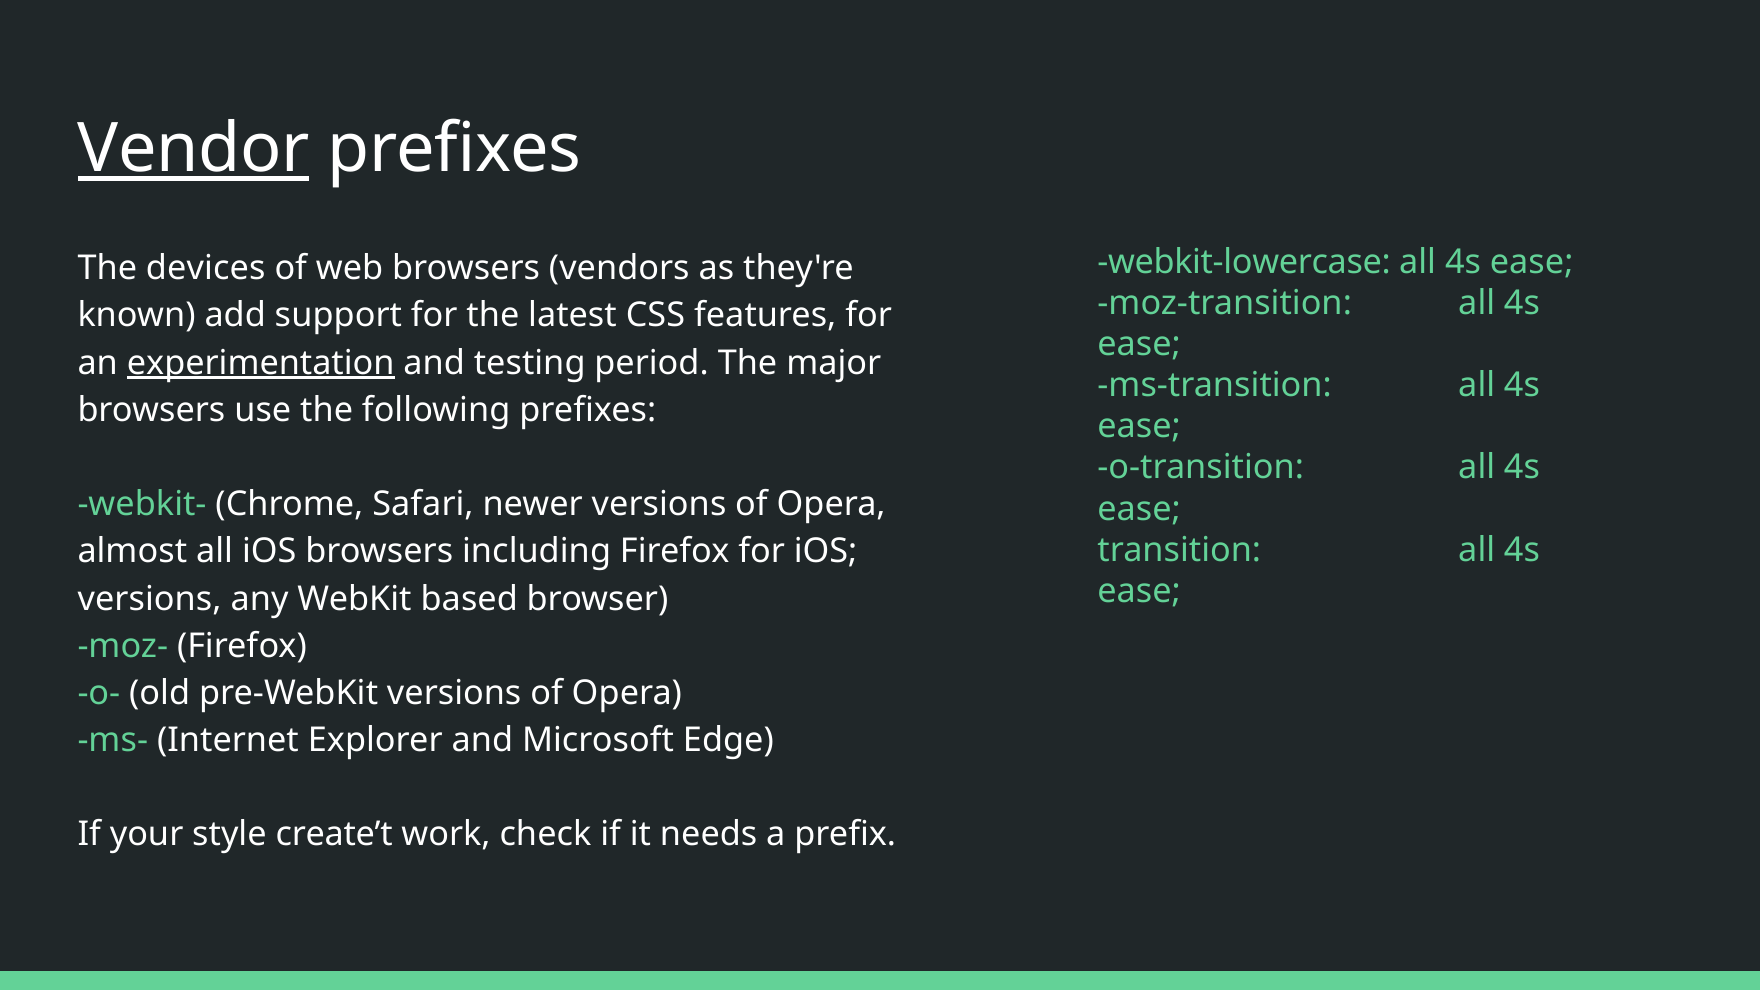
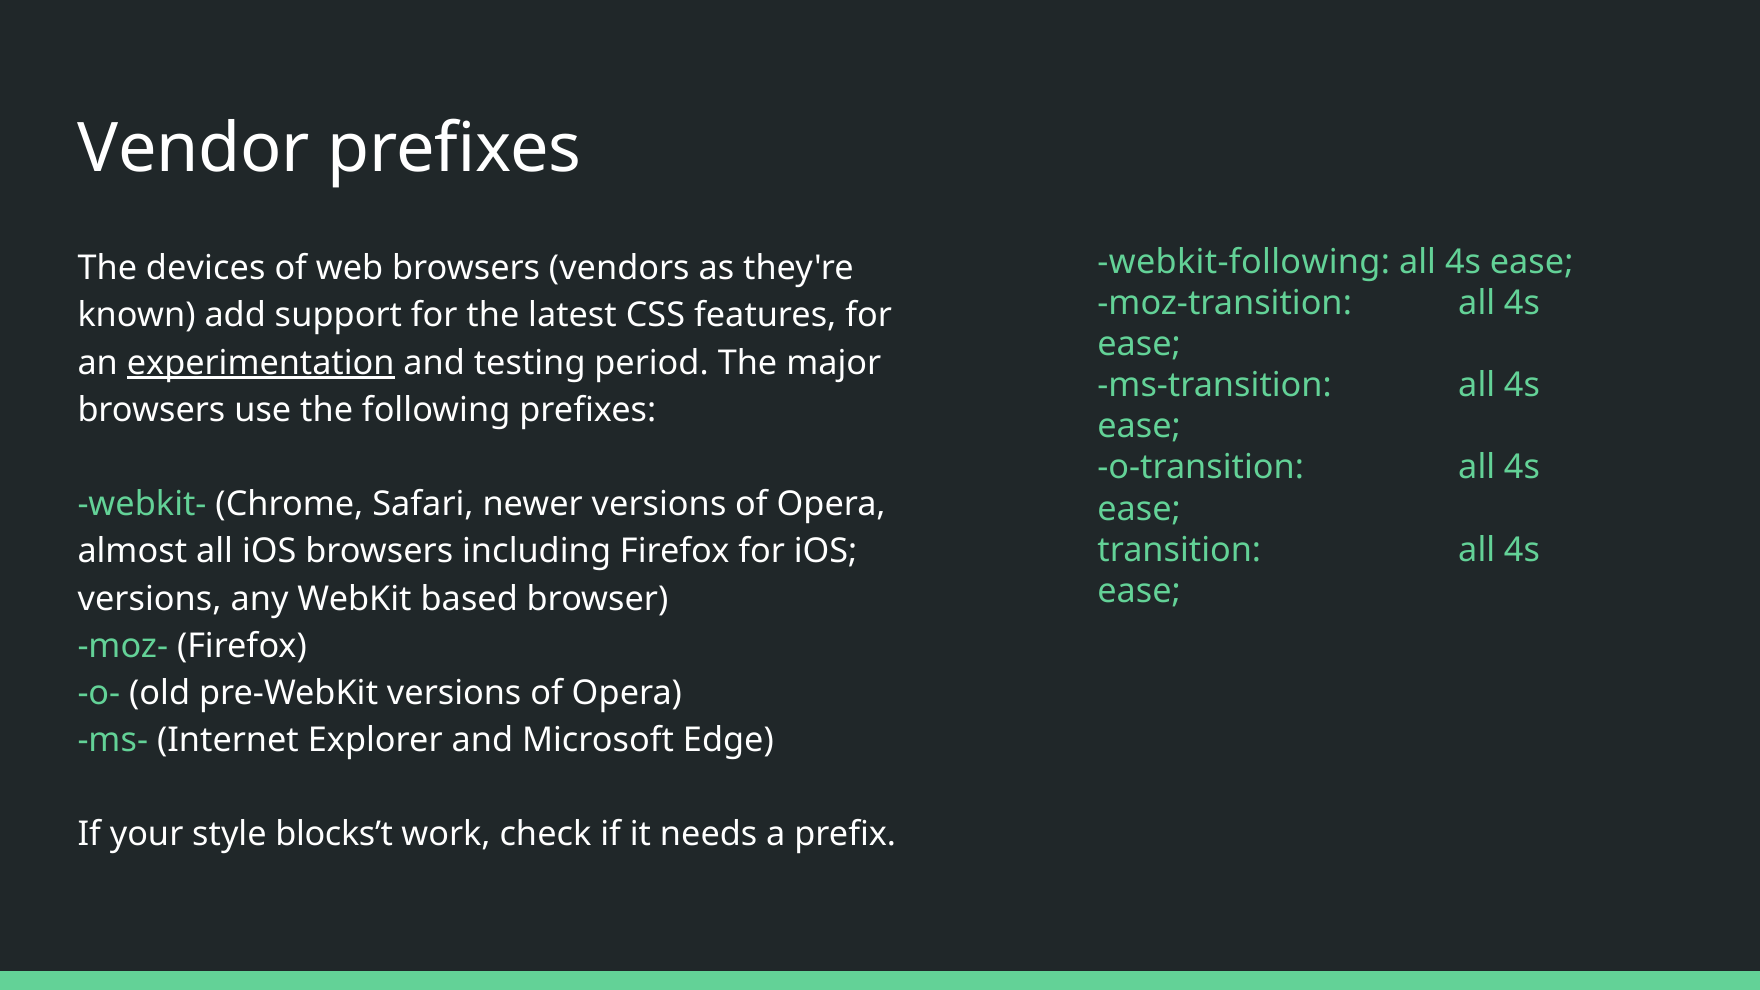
Vendor underline: present -> none (194, 149)
webkit-lowercase: webkit-lowercase -> webkit-following (1244, 262)
create’t: create’t -> blocks’t (334, 835)
